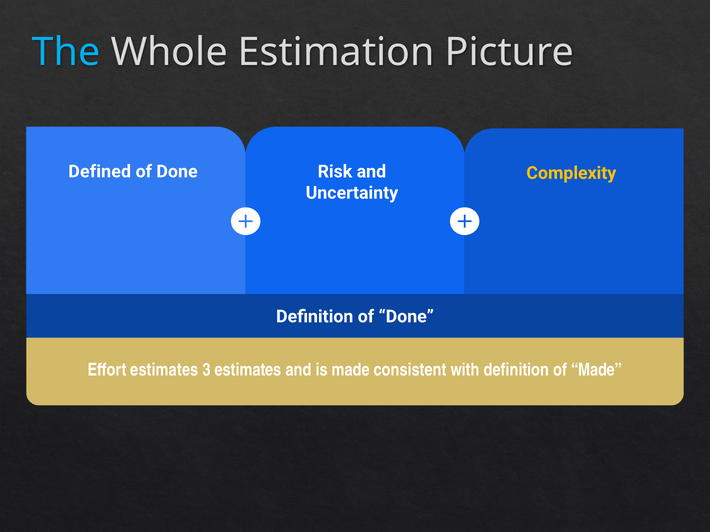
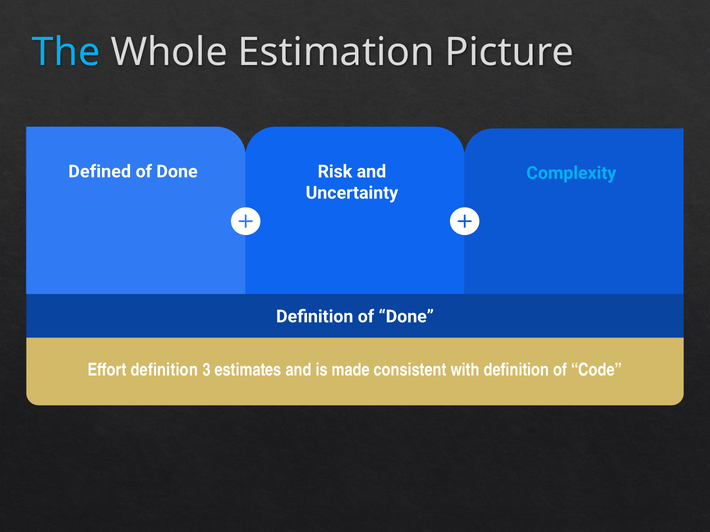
Complexity colour: yellow -> light blue (571, 173)
Effort estimates: estimates -> definition (164, 370)
of Made: Made -> Code (597, 370)
